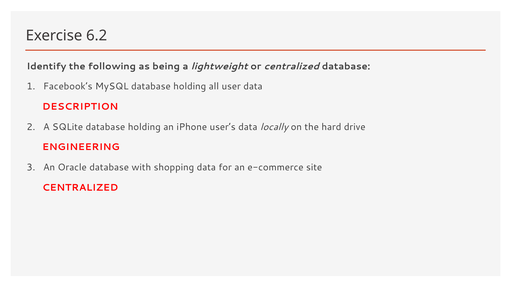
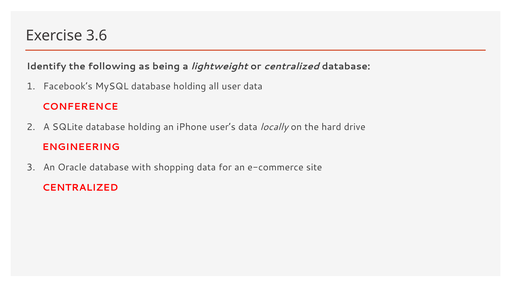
6.2: 6.2 -> 3.6 (97, 36)
DESCRIPTION: DESCRIPTION -> CONFERENCE (80, 107)
